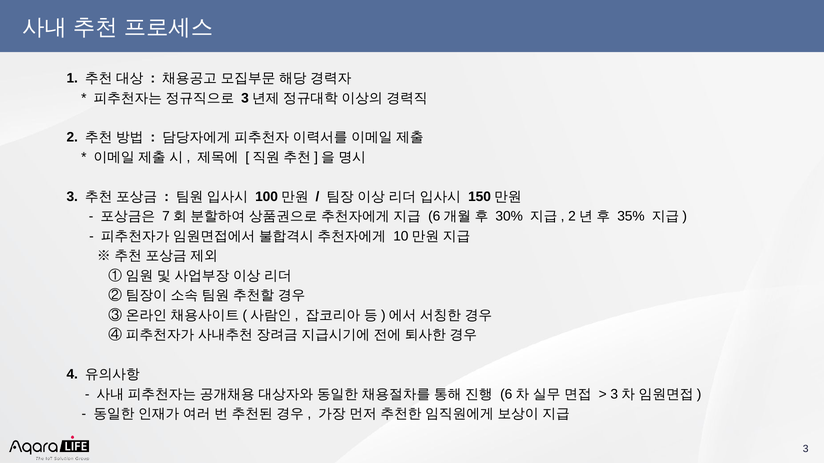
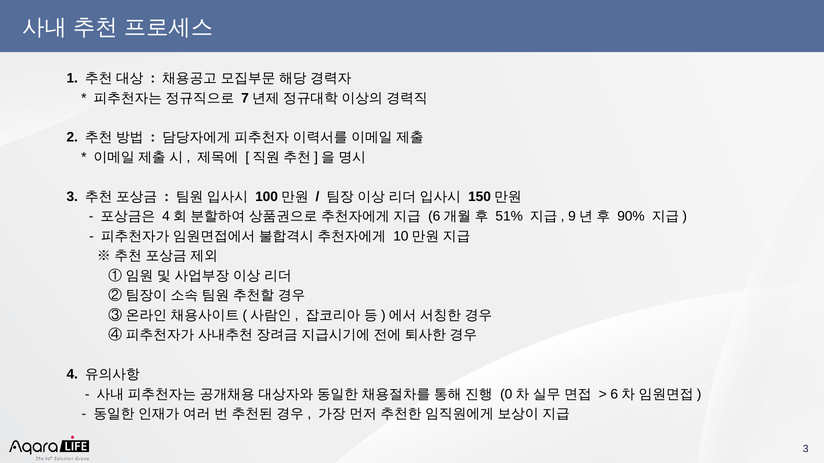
3: 3 -> 7 (245, 98)
7: 7 -> 4 (166, 217)
30%: 30% -> 51% (509, 217)
2: 2 -> 9 (572, 217)
35%: 35% -> 90% (631, 217)
6: 6 -> 0 (506, 394)
3: 3 -> 6 (614, 394)
